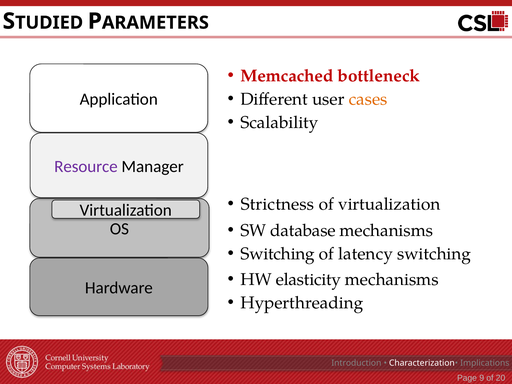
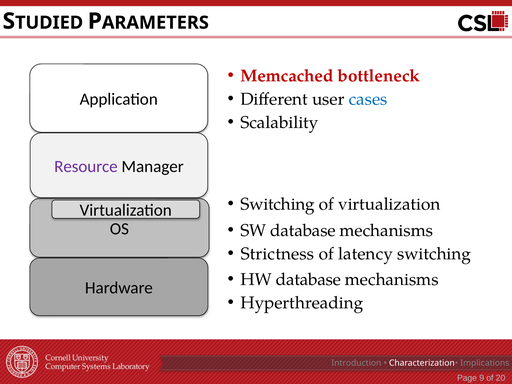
cases colour: orange -> blue (368, 99)
Strictness: Strictness -> Switching (278, 204)
Switching: Switching -> Strictness (277, 254)
HW elasticity: elasticity -> database (308, 280)
